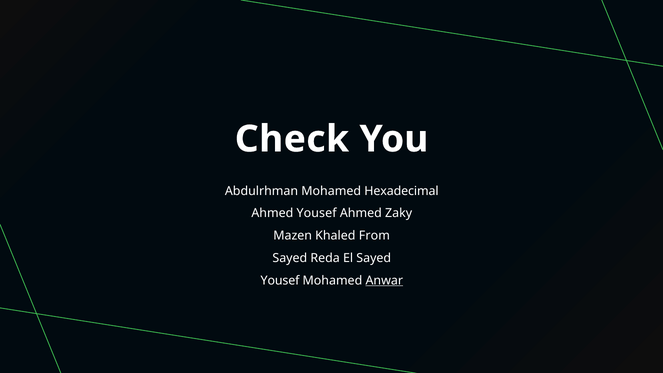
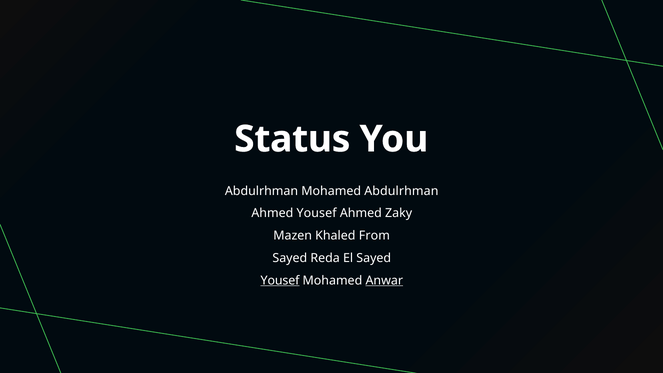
Check: Check -> Status (292, 139)
Mohamed Hexadecimal: Hexadecimal -> Abdulrhman (401, 191)
Yousef underline: none -> present (280, 280)
